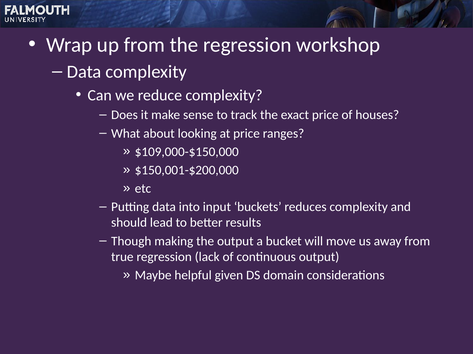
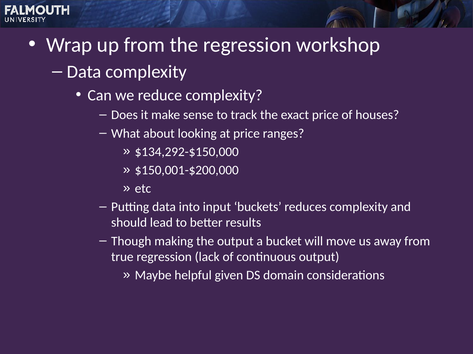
$109,000-$150,000: $109,000-$150,000 -> $134,292-$150,000 (187, 152)
